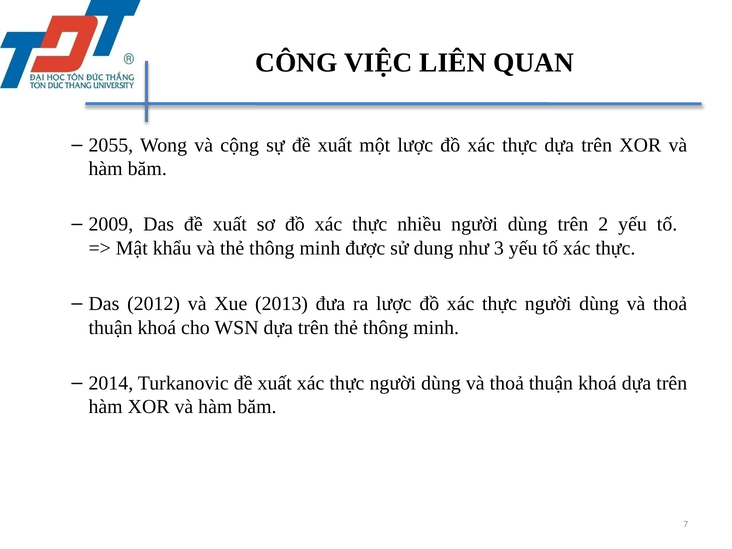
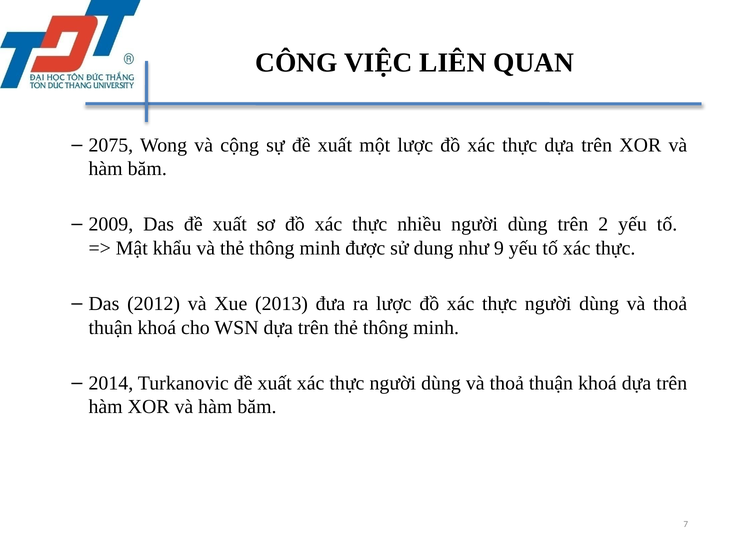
2055: 2055 -> 2075 (111, 145)
3: 3 -> 9 (499, 248)
